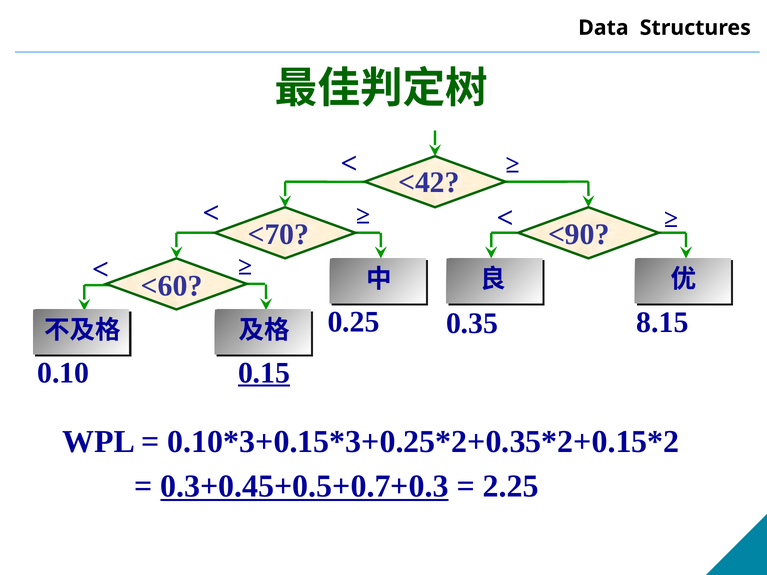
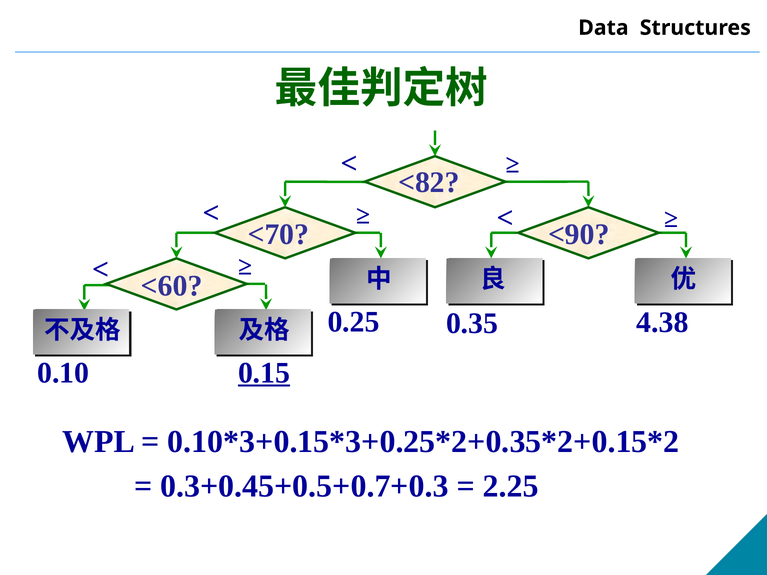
<42: <42 -> <82 (429, 182)
8.15: 8.15 -> 4.38 (662, 322)
0.3+0.45+0.5+0.7+0.3 underline: present -> none (304, 487)
